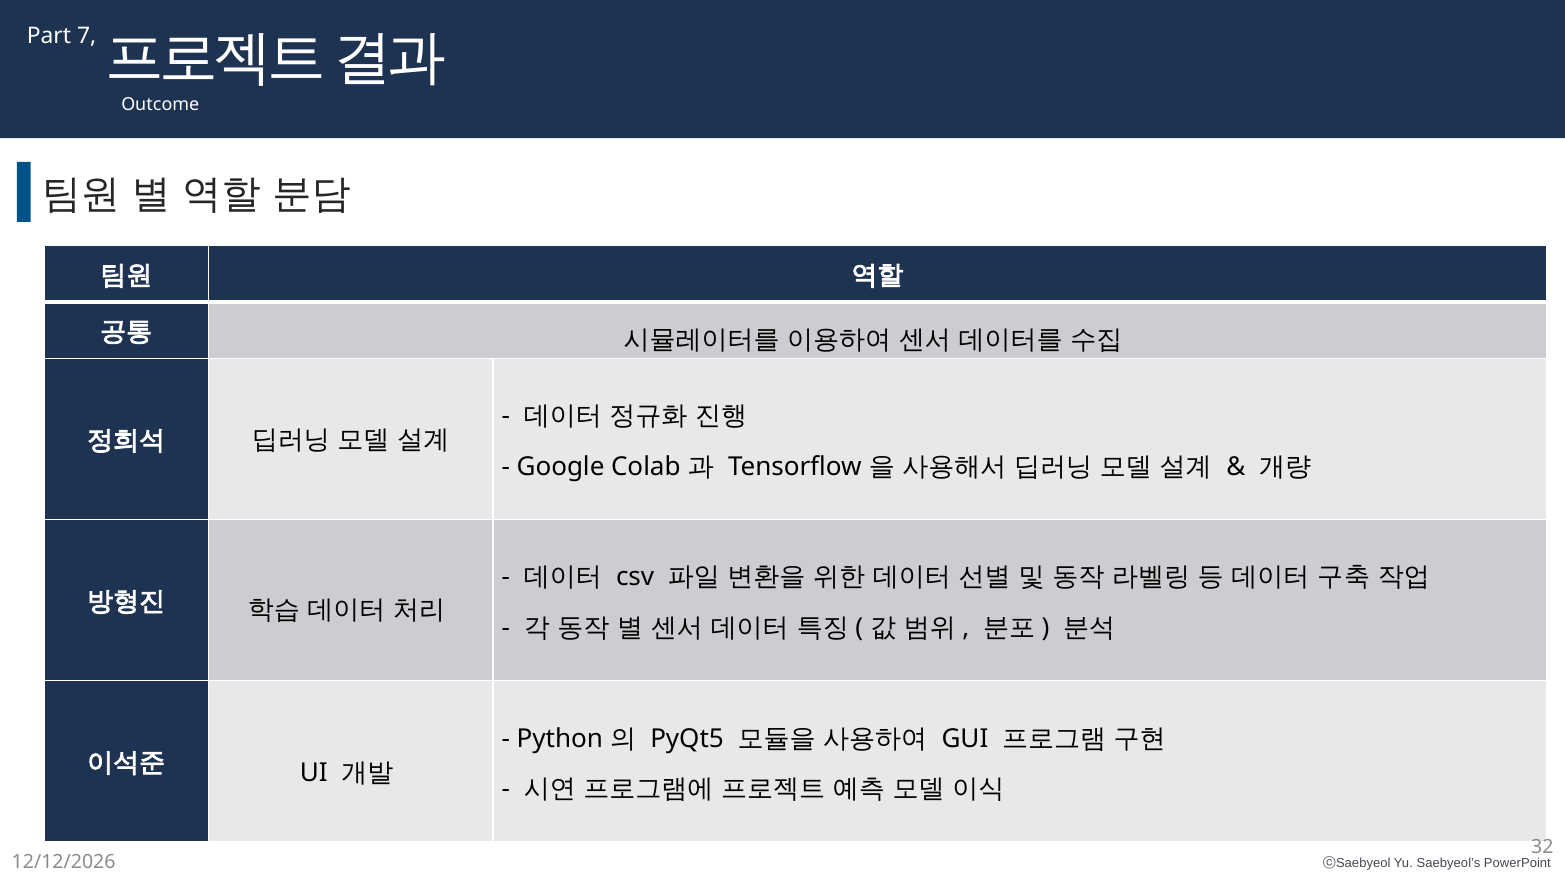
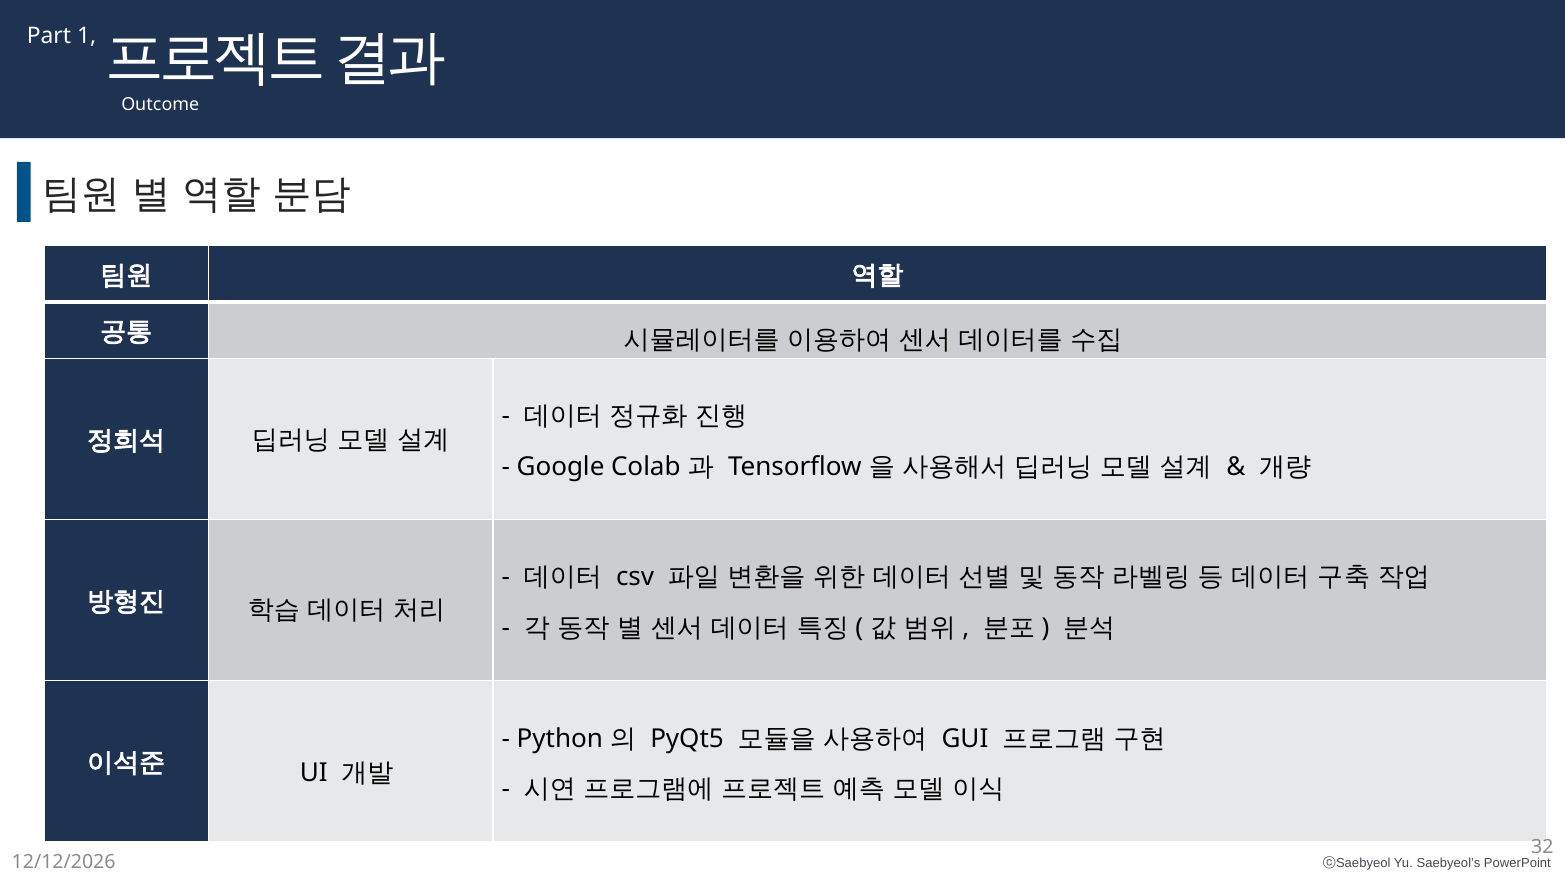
7: 7 -> 1 (87, 36)
